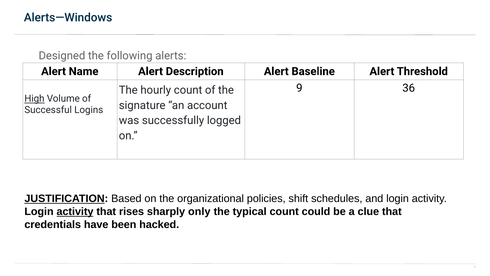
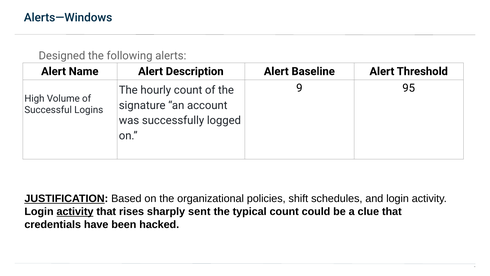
36: 36 -> 95 (409, 88)
High underline: present -> none (34, 99)
only: only -> sent (199, 211)
